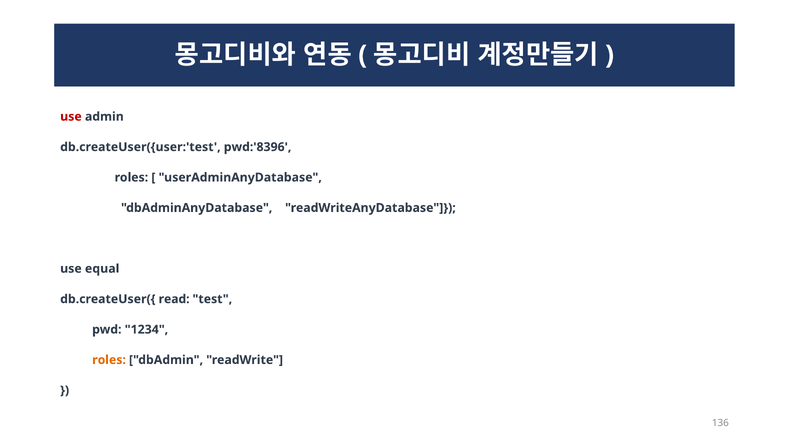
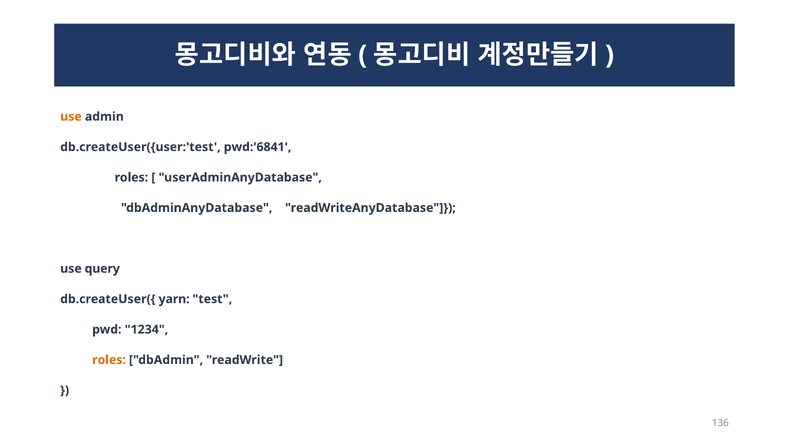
use colour: red -> orange (71, 117)
pwd:'8396: pwd:'8396 -> pwd:'6841 (258, 147)
equal: equal -> query (102, 269)
read: read -> yarn (174, 299)
